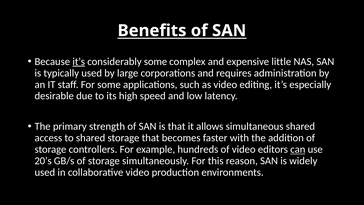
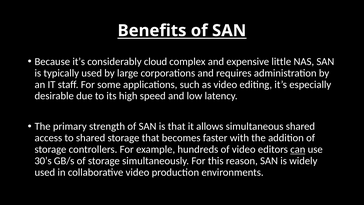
it’s underline: present -> none (79, 62)
considerably some: some -> cloud (156, 62)
20’s: 20’s -> 30’s (43, 161)
